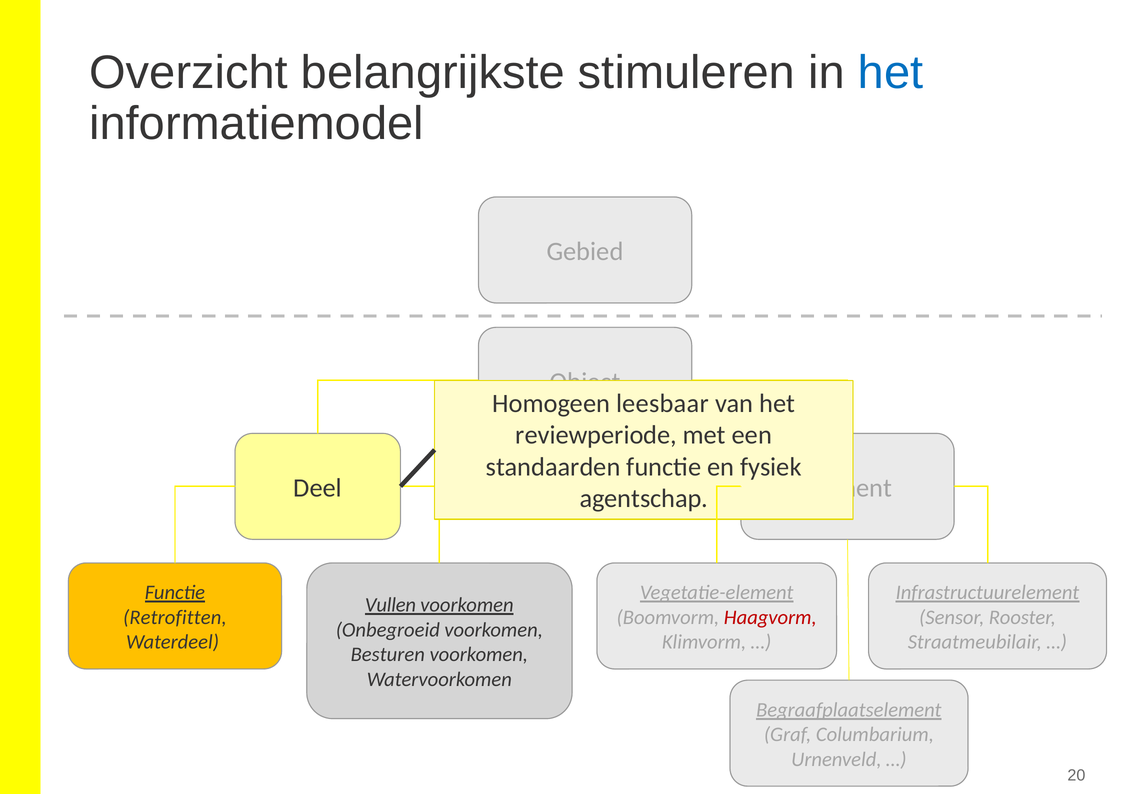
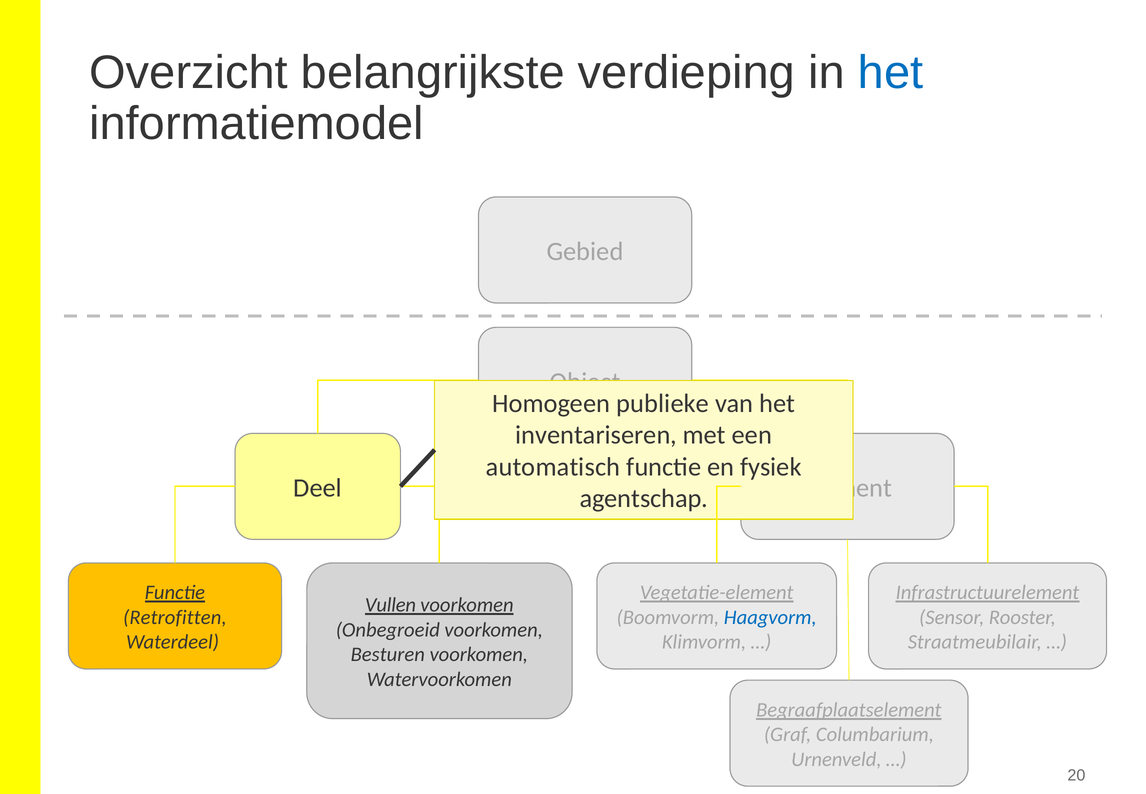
stimuleren: stimuleren -> verdieping (687, 73)
leesbaar: leesbaar -> publieke (663, 403)
reviewperiode: reviewperiode -> inventariseren (596, 435)
standaarden: standaarden -> automatisch (553, 467)
Haagvorm colour: red -> blue (770, 617)
